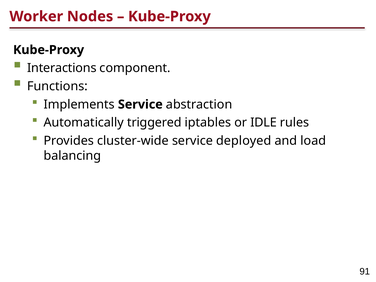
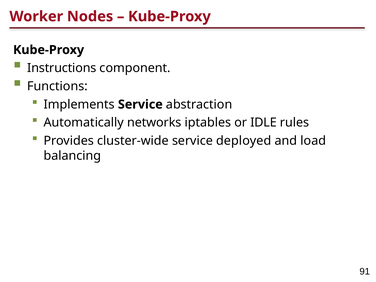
Interactions: Interactions -> Instructions (62, 68)
triggered: triggered -> networks (154, 123)
